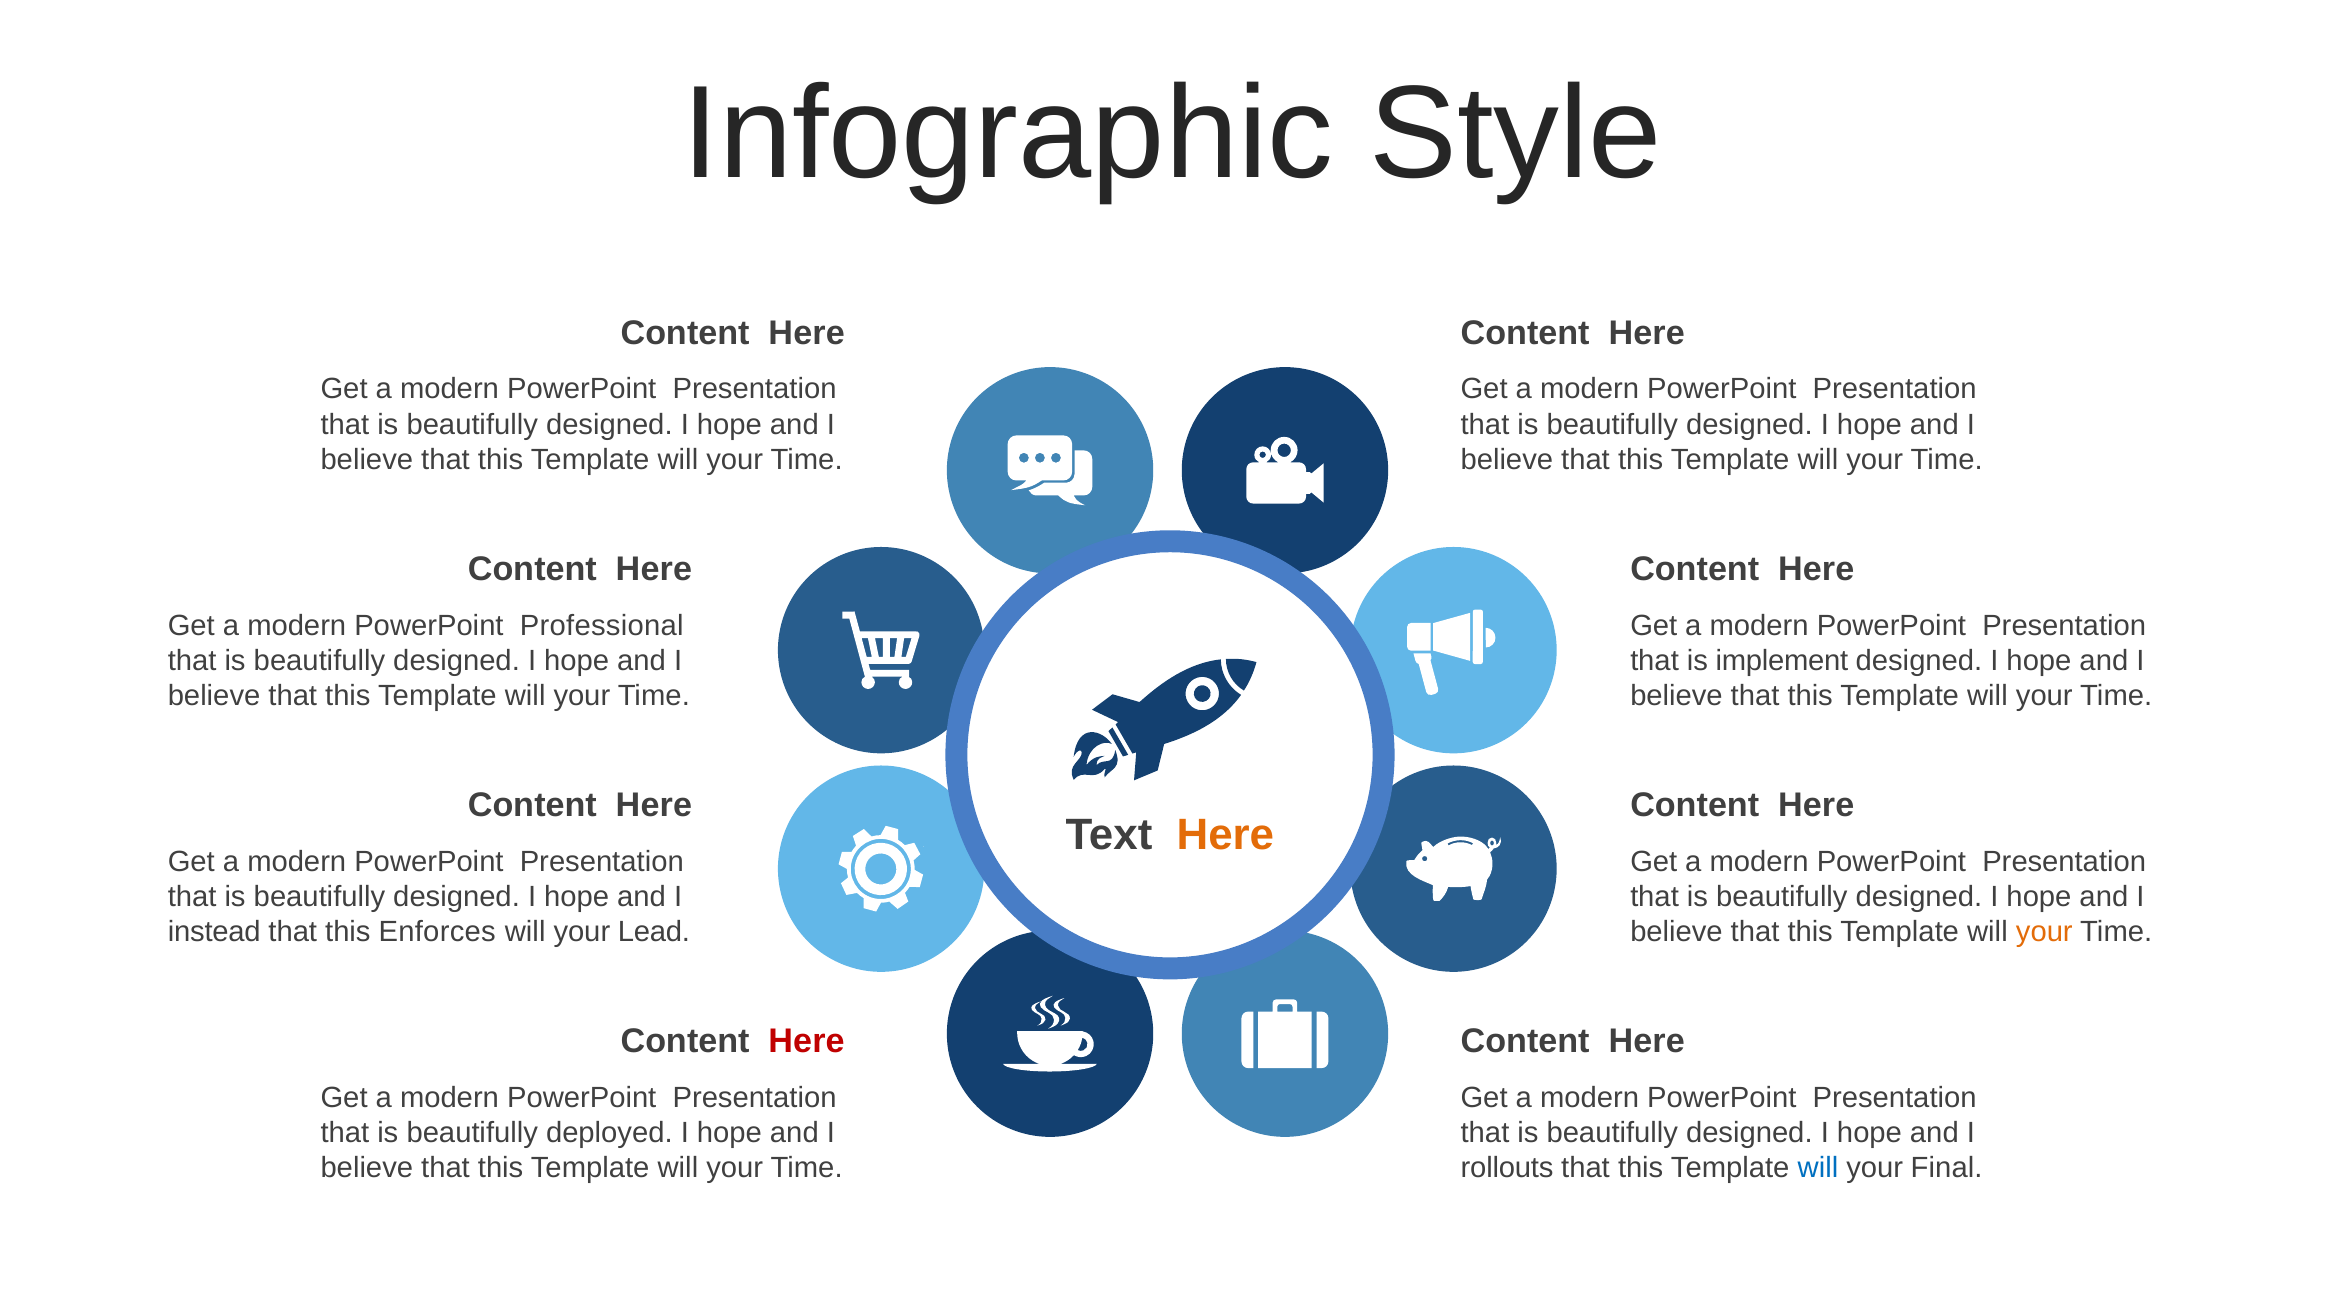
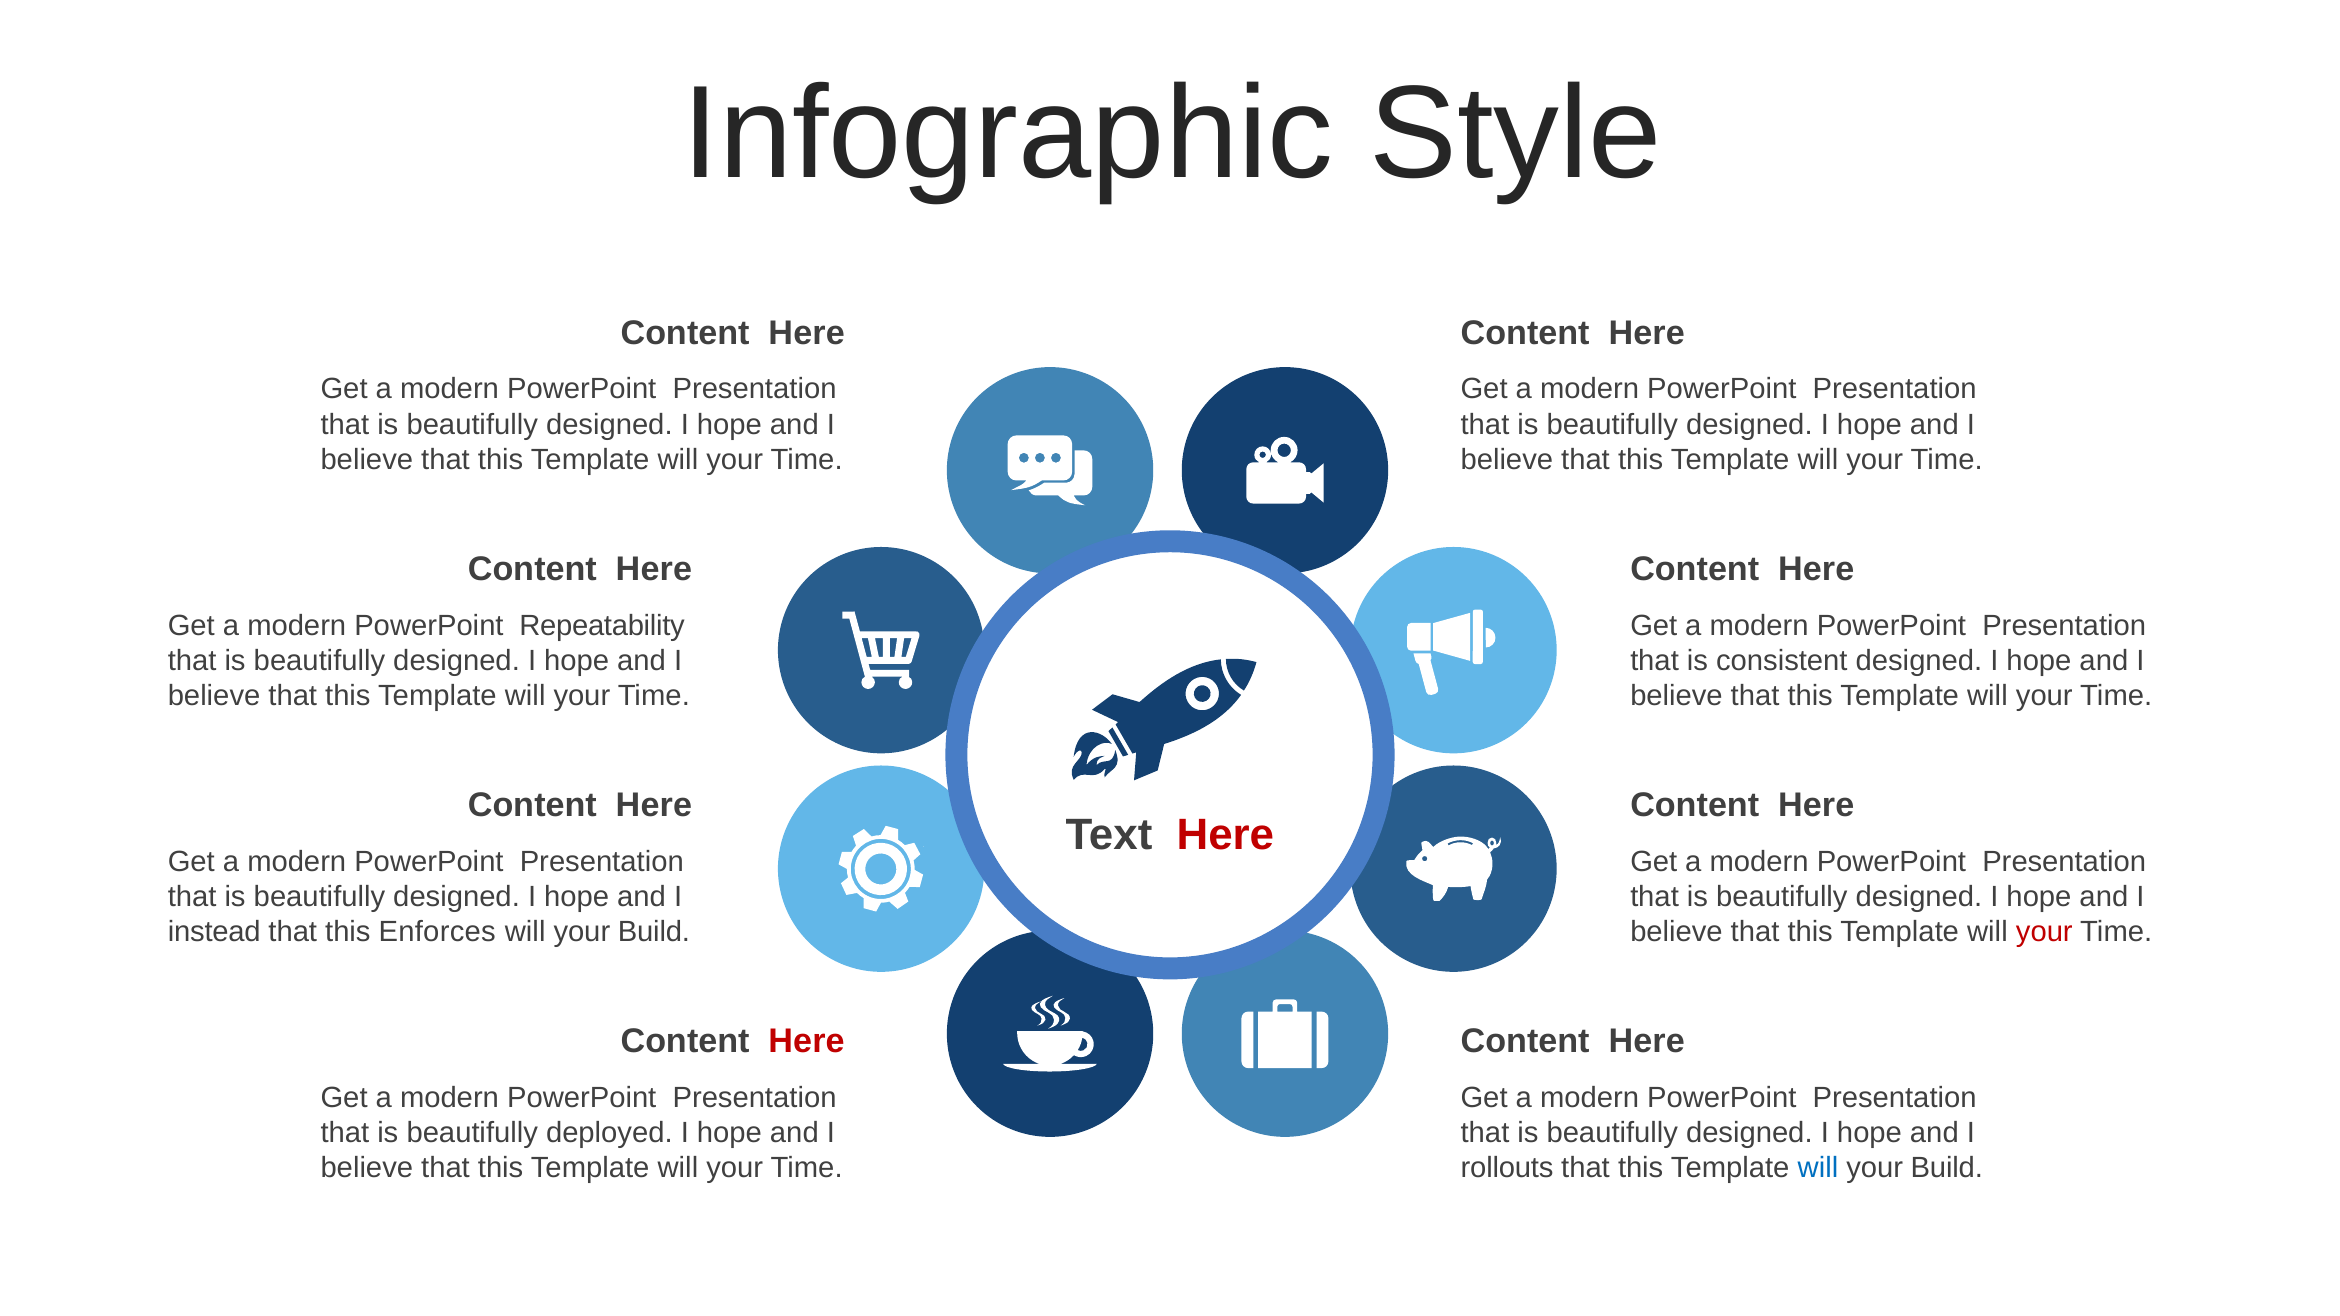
Professional: Professional -> Repeatability (602, 626)
implement: implement -> consistent (1782, 661)
Here colour: orange -> red (1225, 835)
Lead: Lead -> Build (654, 932)
your colour: orange -> red (2044, 932)
Final: Final -> Build (1947, 1168)
